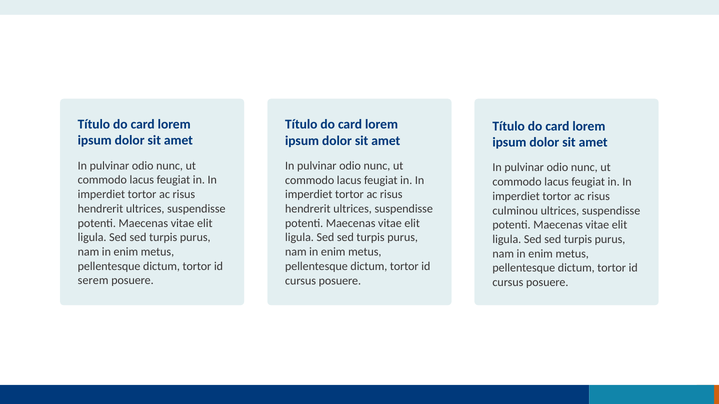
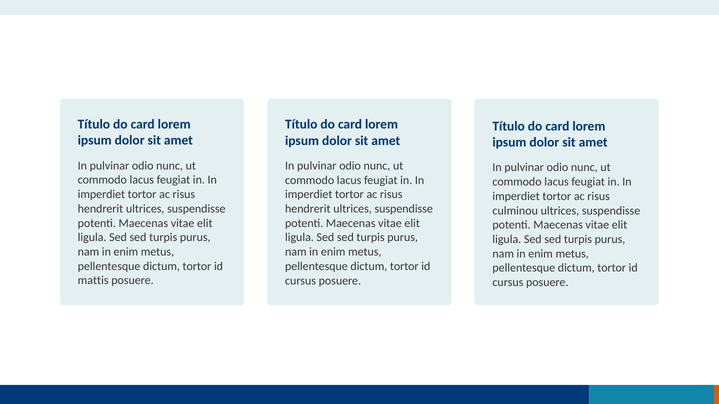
serem: serem -> mattis (93, 281)
